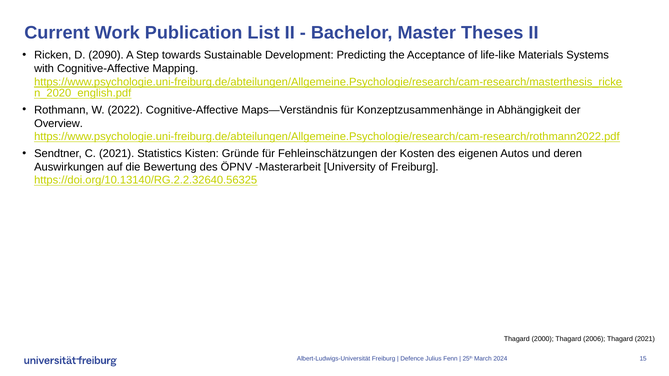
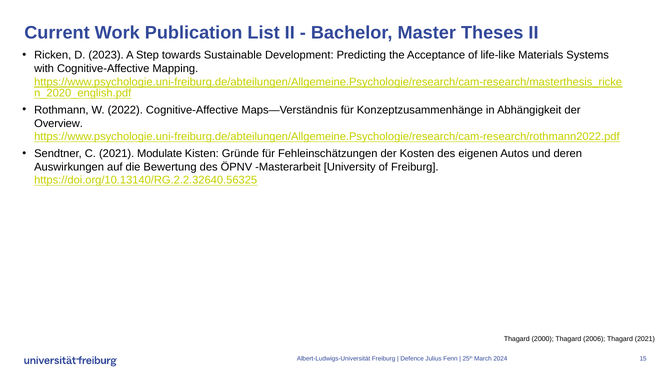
2090: 2090 -> 2023 (106, 55)
Statistics: Statistics -> Modulate (160, 154)
